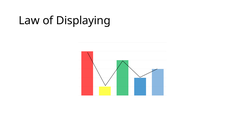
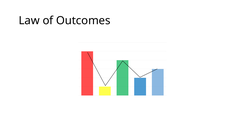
Displaying: Displaying -> Outcomes (83, 21)
